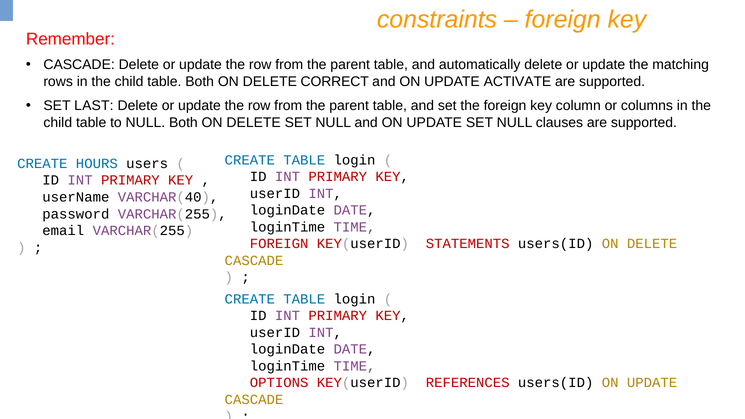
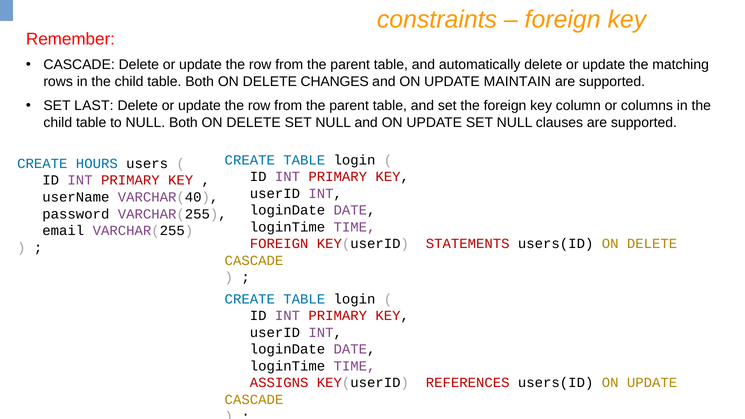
CORRECT: CORRECT -> CHANGES (335, 82)
ACTIVATE: ACTIVATE -> MAINTAIN (517, 82)
OPTIONS: OPTIONS -> ASSIGNS (279, 383)
